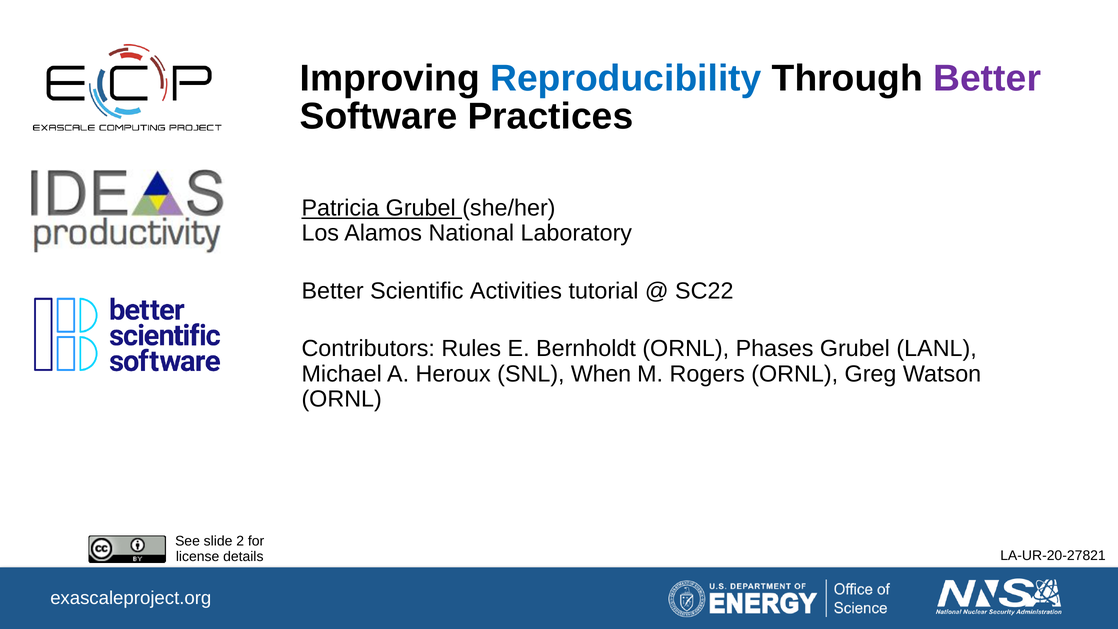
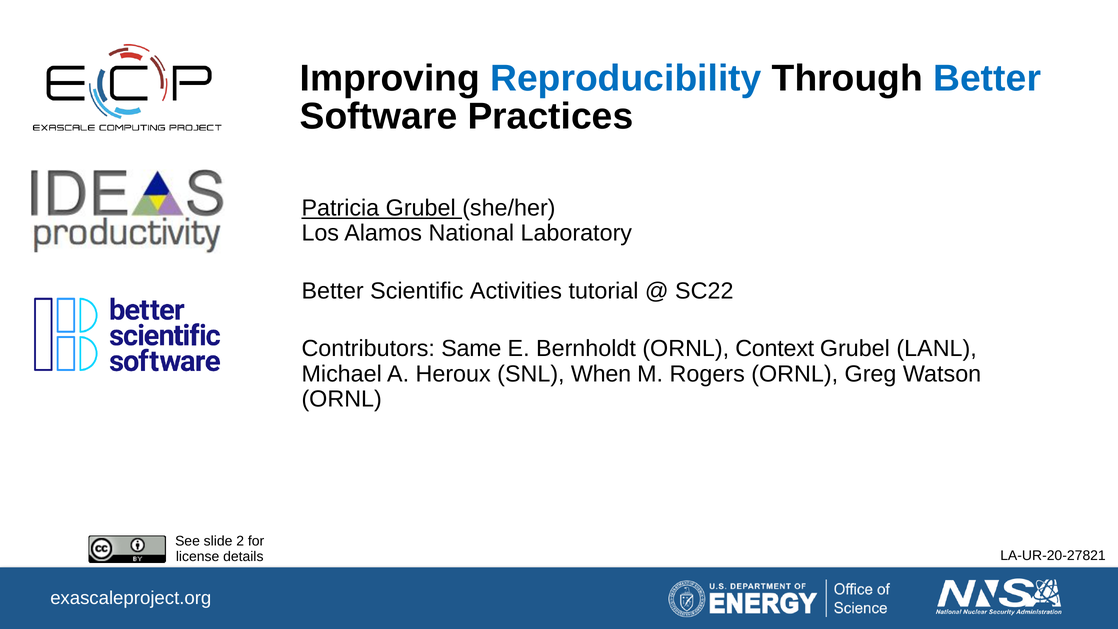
Better colour: purple -> blue (987, 79)
Rules: Rules -> Same (471, 349)
Phases: Phases -> Context (775, 349)
